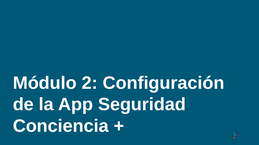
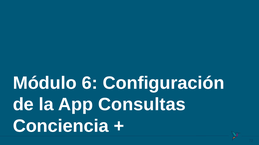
2: 2 -> 6 (90, 83)
Seguridad: Seguridad -> Consultas (142, 105)
